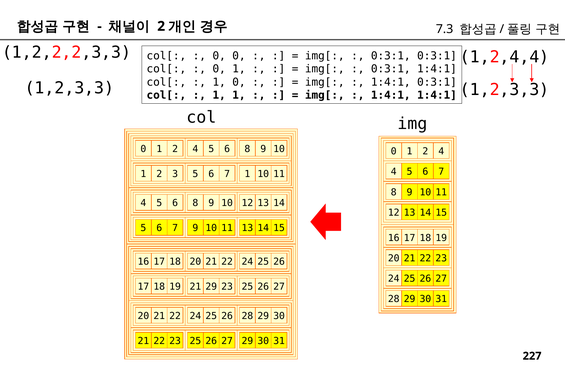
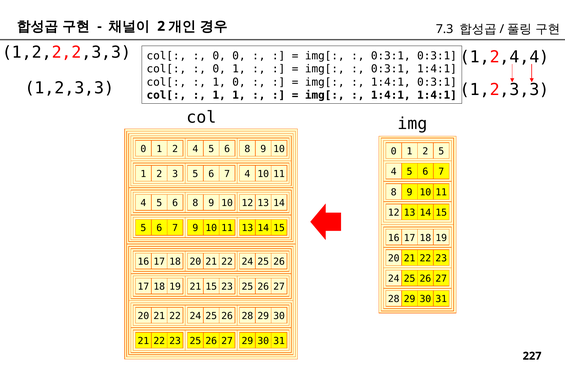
4: 4 -> 5 (441, 151)
7 1: 1 -> 4 (247, 174)
21 29: 29 -> 15 (211, 287)
